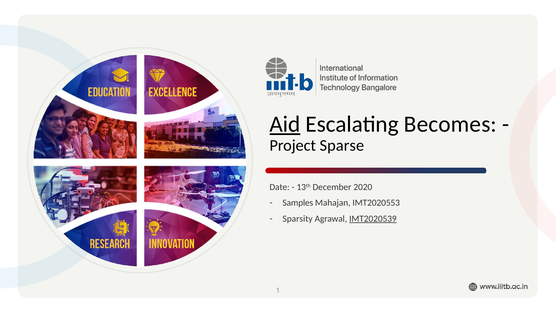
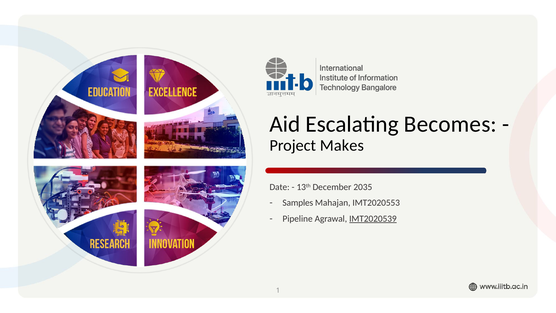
Aid underline: present -> none (285, 124)
Sparse: Sparse -> Makes (342, 145)
2020: 2020 -> 2035 (363, 187)
Sparsity: Sparsity -> Pipeline (298, 219)
